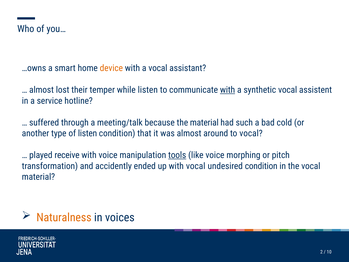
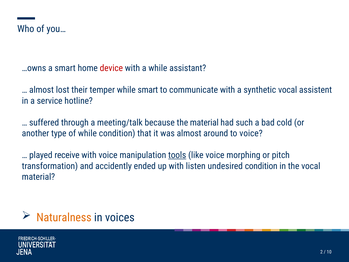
device colour: orange -> red (111, 68)
a vocal: vocal -> while (158, 68)
while listen: listen -> smart (148, 90)
with underline: present -> none (228, 90)
of listen: listen -> while (87, 133)
to vocal: vocal -> voice (251, 133)
with vocal: vocal -> listen (196, 166)
